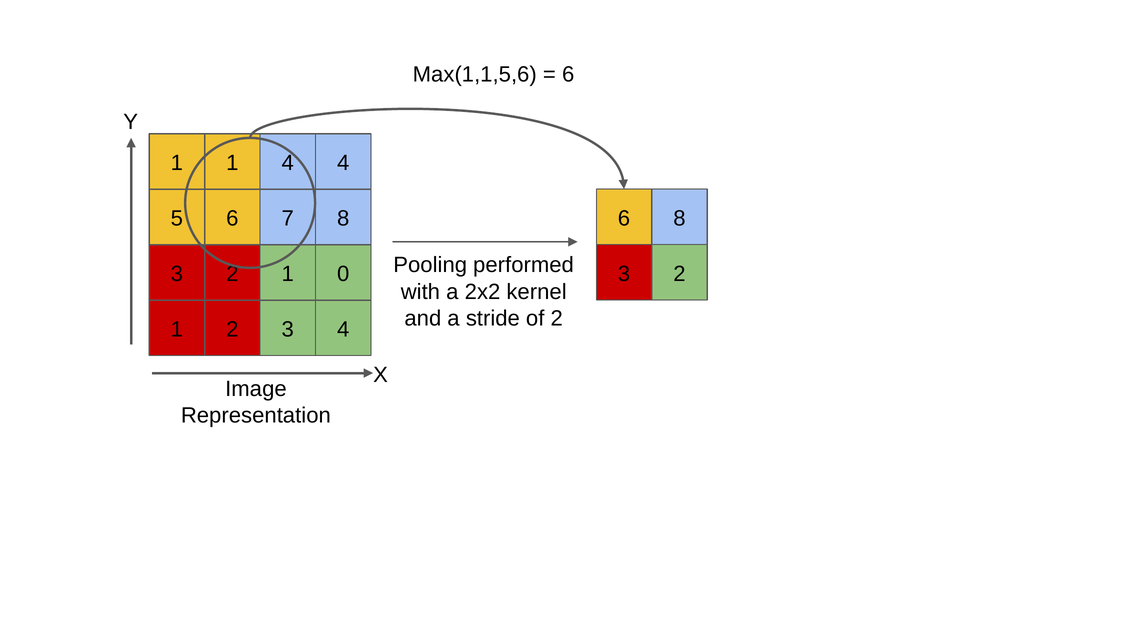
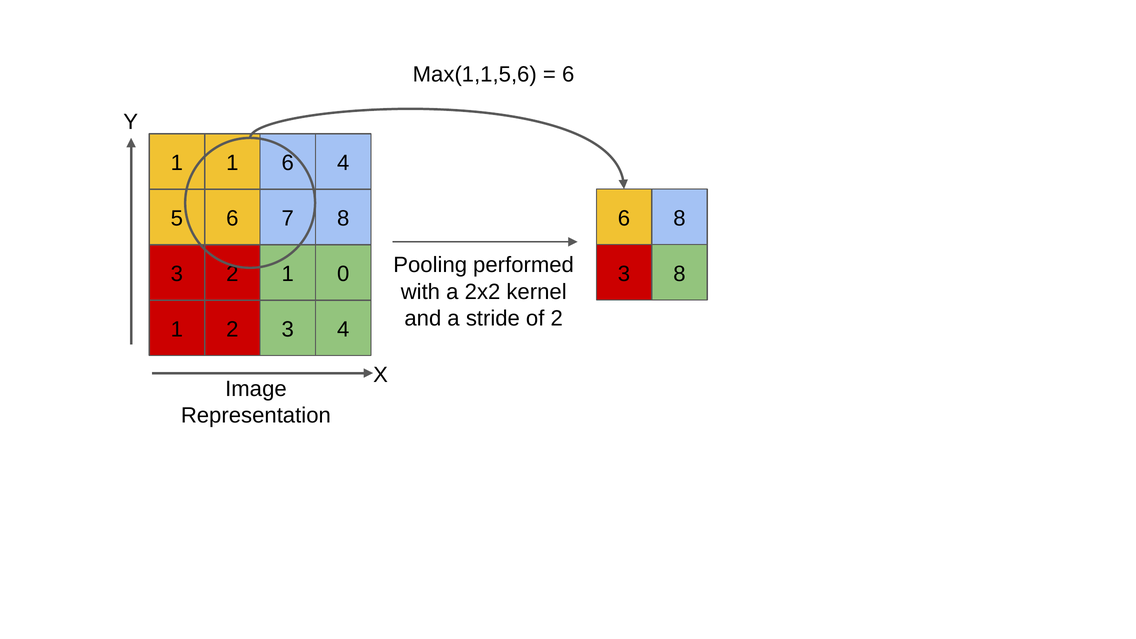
1 4: 4 -> 6 (288, 163)
2: 2 -> 8 (680, 274)
